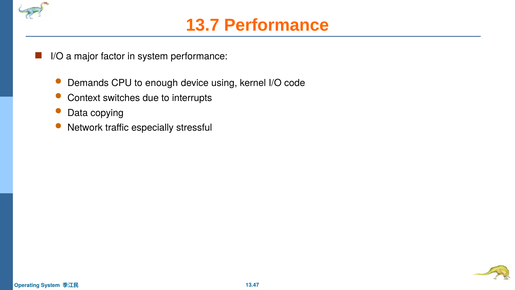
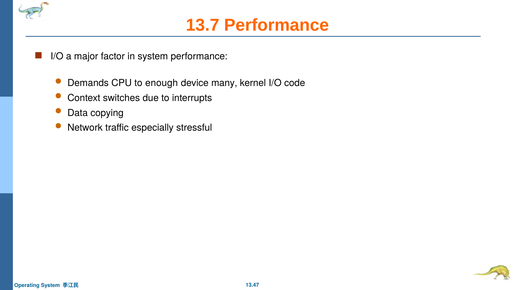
using: using -> many (224, 83)
